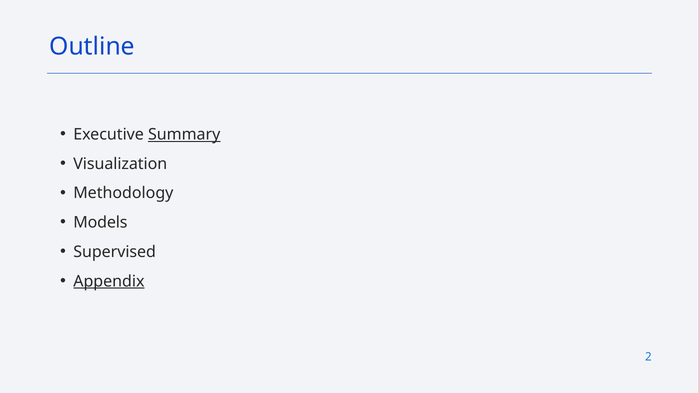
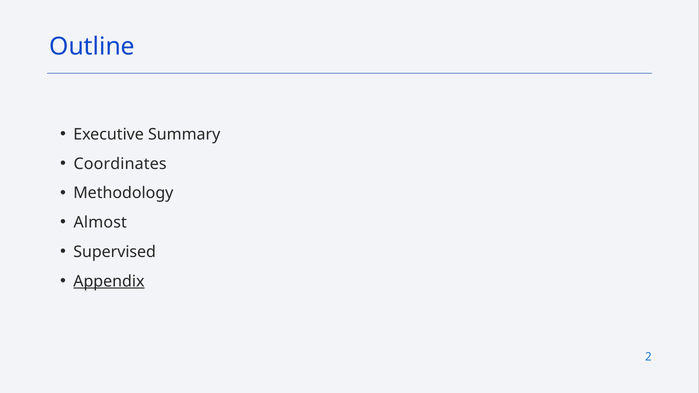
Summary underline: present -> none (184, 134)
Visualization: Visualization -> Coordinates (120, 164)
Models: Models -> Almost (100, 223)
